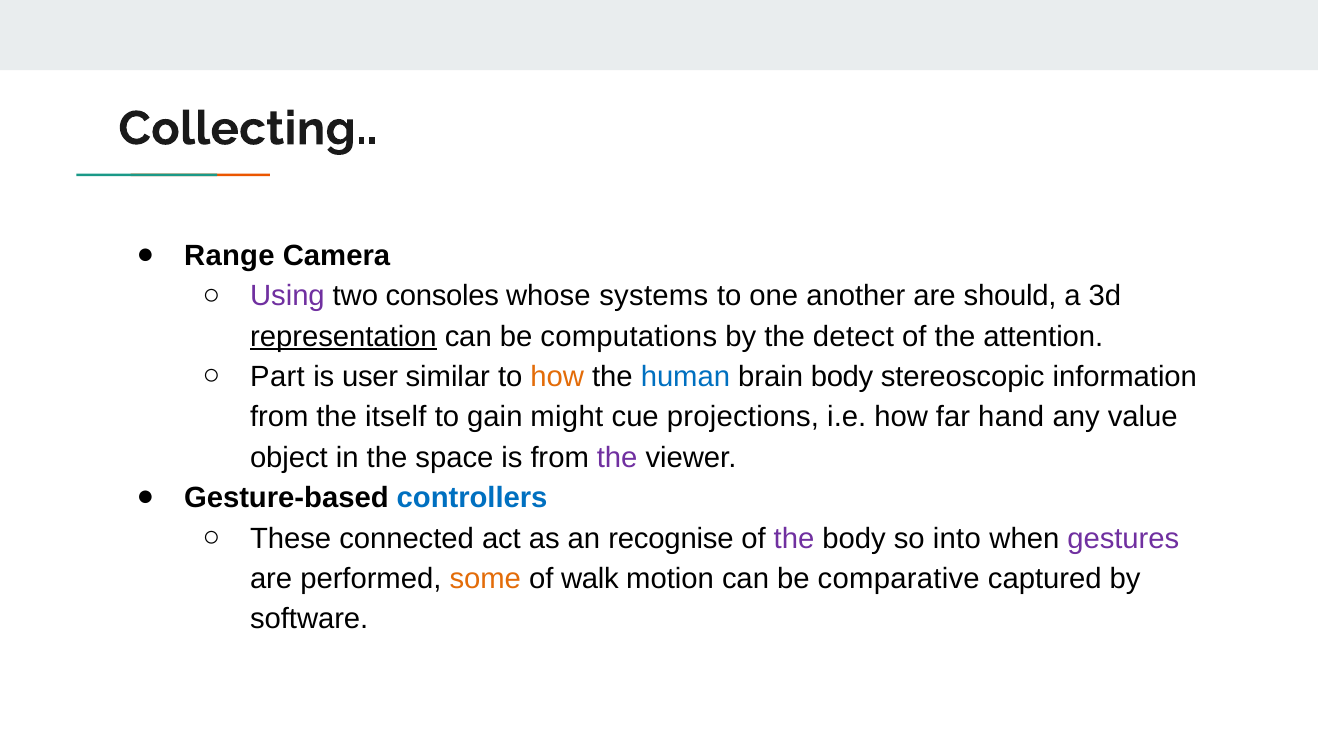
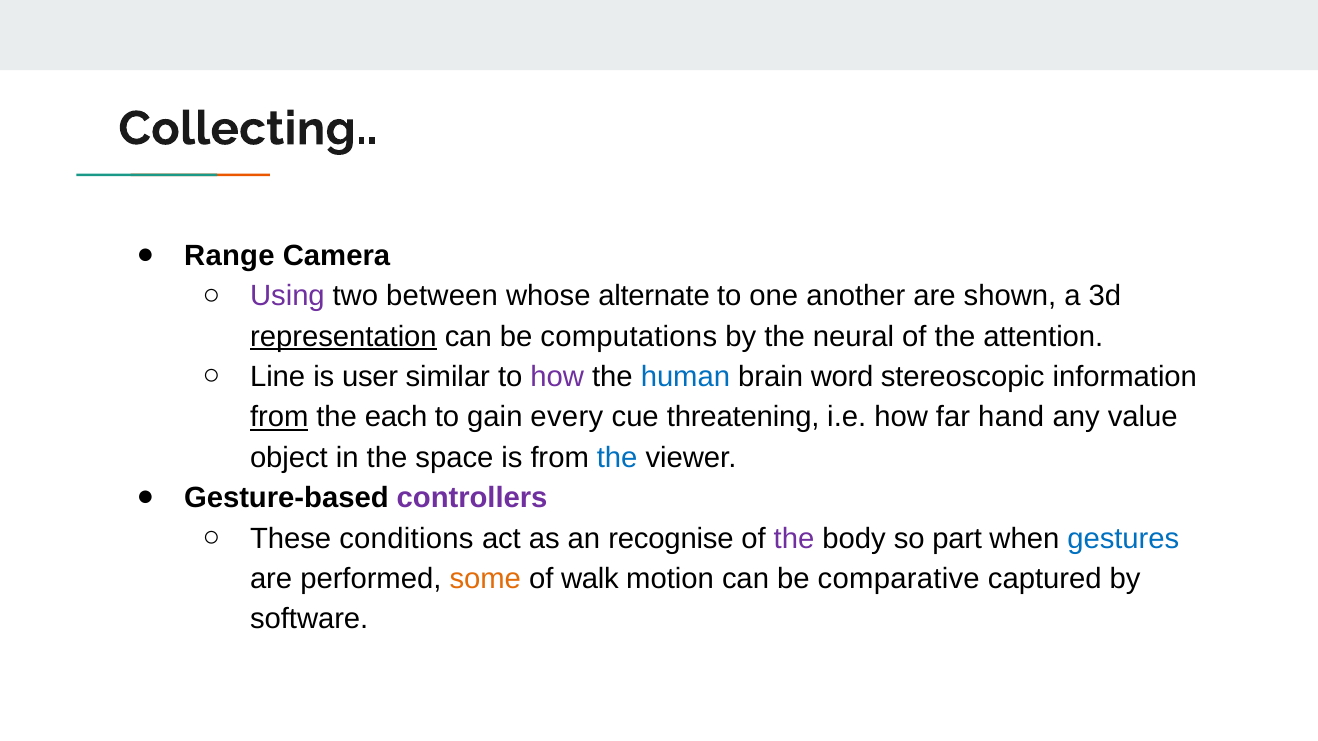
consoles: consoles -> between (442, 296)
systems: systems -> alternate (654, 296)
should: should -> shown (1010, 296)
detect: detect -> neural (854, 337)
Part: Part -> Line (278, 377)
how colour: orange -> purple (557, 377)
brain body: body -> word (842, 377)
from underline: none -> present (279, 418)
itself: itself -> each (396, 418)
might: might -> every (567, 418)
projections: projections -> threatening (743, 418)
the colour: purple -> blue (617, 458)
controllers colour: blue -> purple (472, 498)
connected: connected -> conditions (406, 539)
into: into -> part (957, 539)
gestures colour: purple -> blue (1123, 539)
